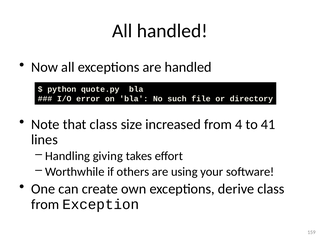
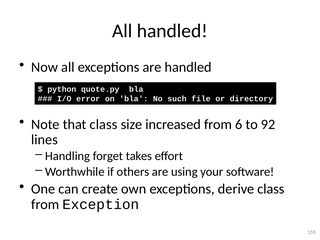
4: 4 -> 6 (239, 124)
41: 41 -> 92 (268, 124)
giving: giving -> forget (108, 156)
